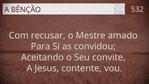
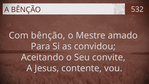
Com recusar: recusar -> bênção (48, 35)
